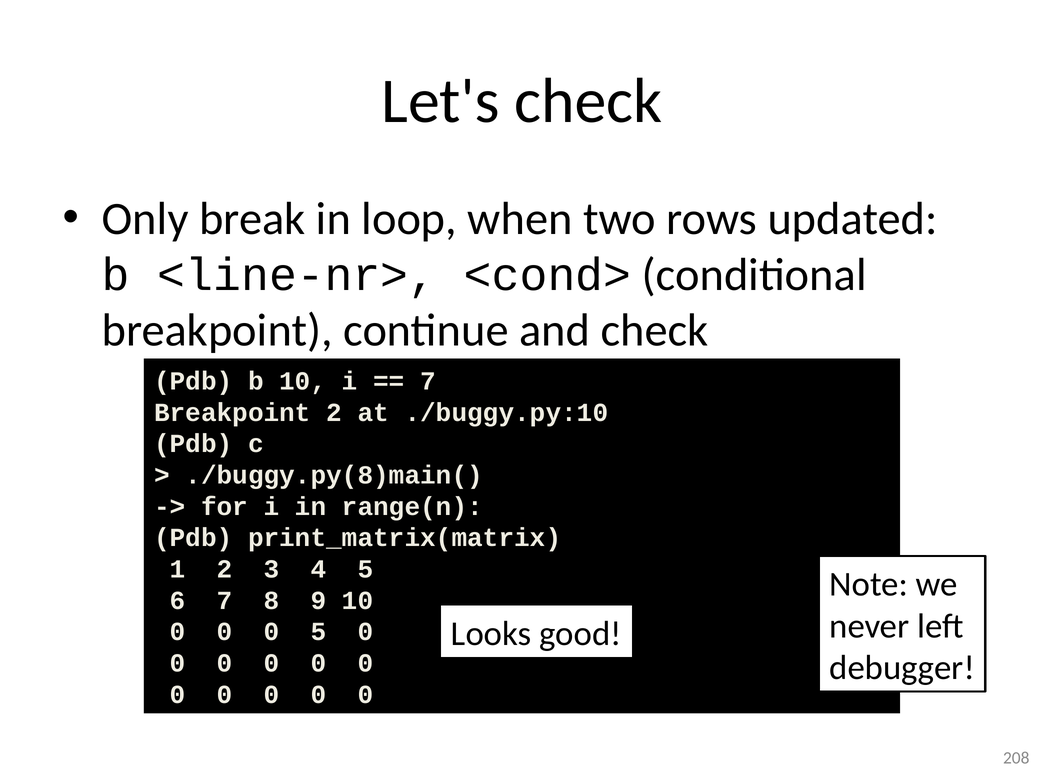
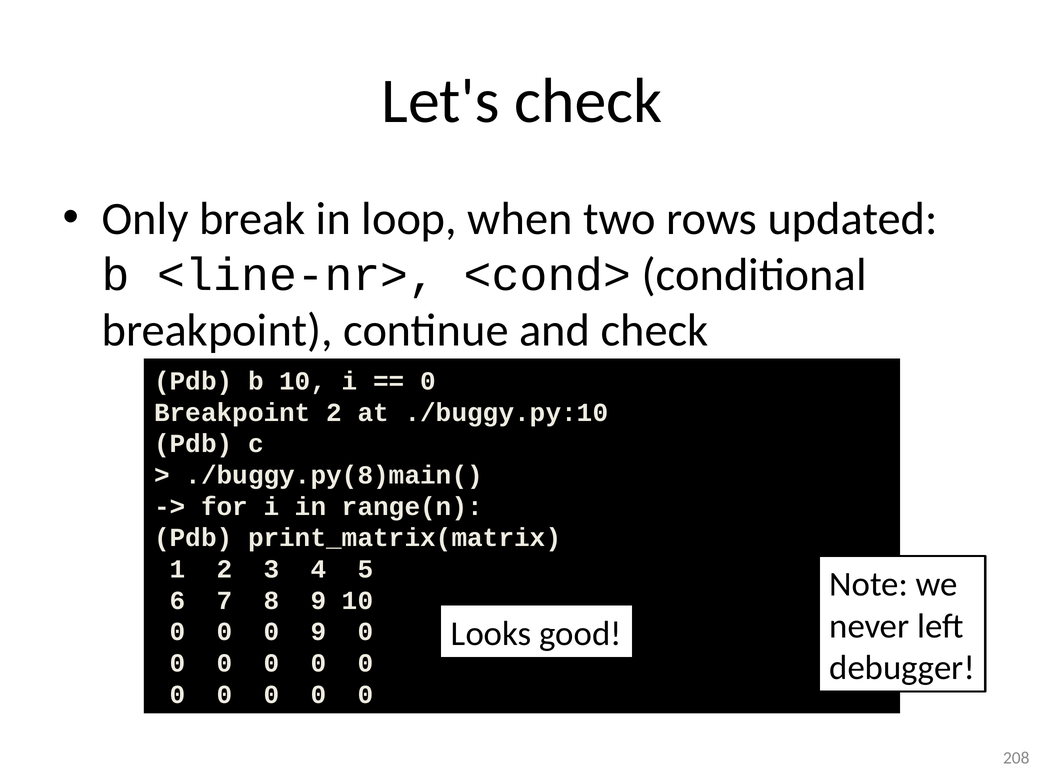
7: 7 -> 0 (428, 381)
0 5: 5 -> 9 (318, 632)
